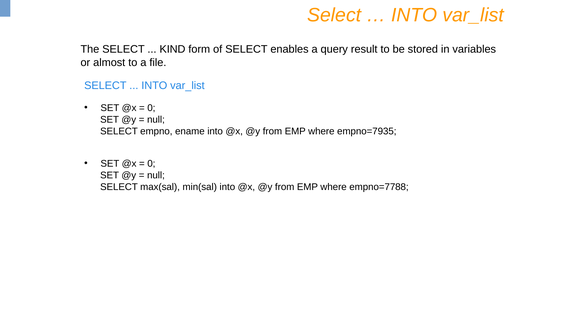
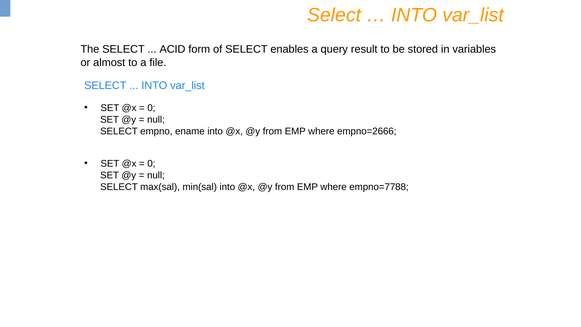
KIND: KIND -> ACID (172, 49)
empno=7935: empno=7935 -> empno=2666 (367, 131)
